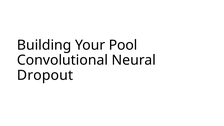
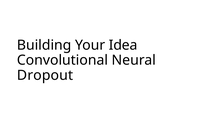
Pool: Pool -> Idea (123, 45)
